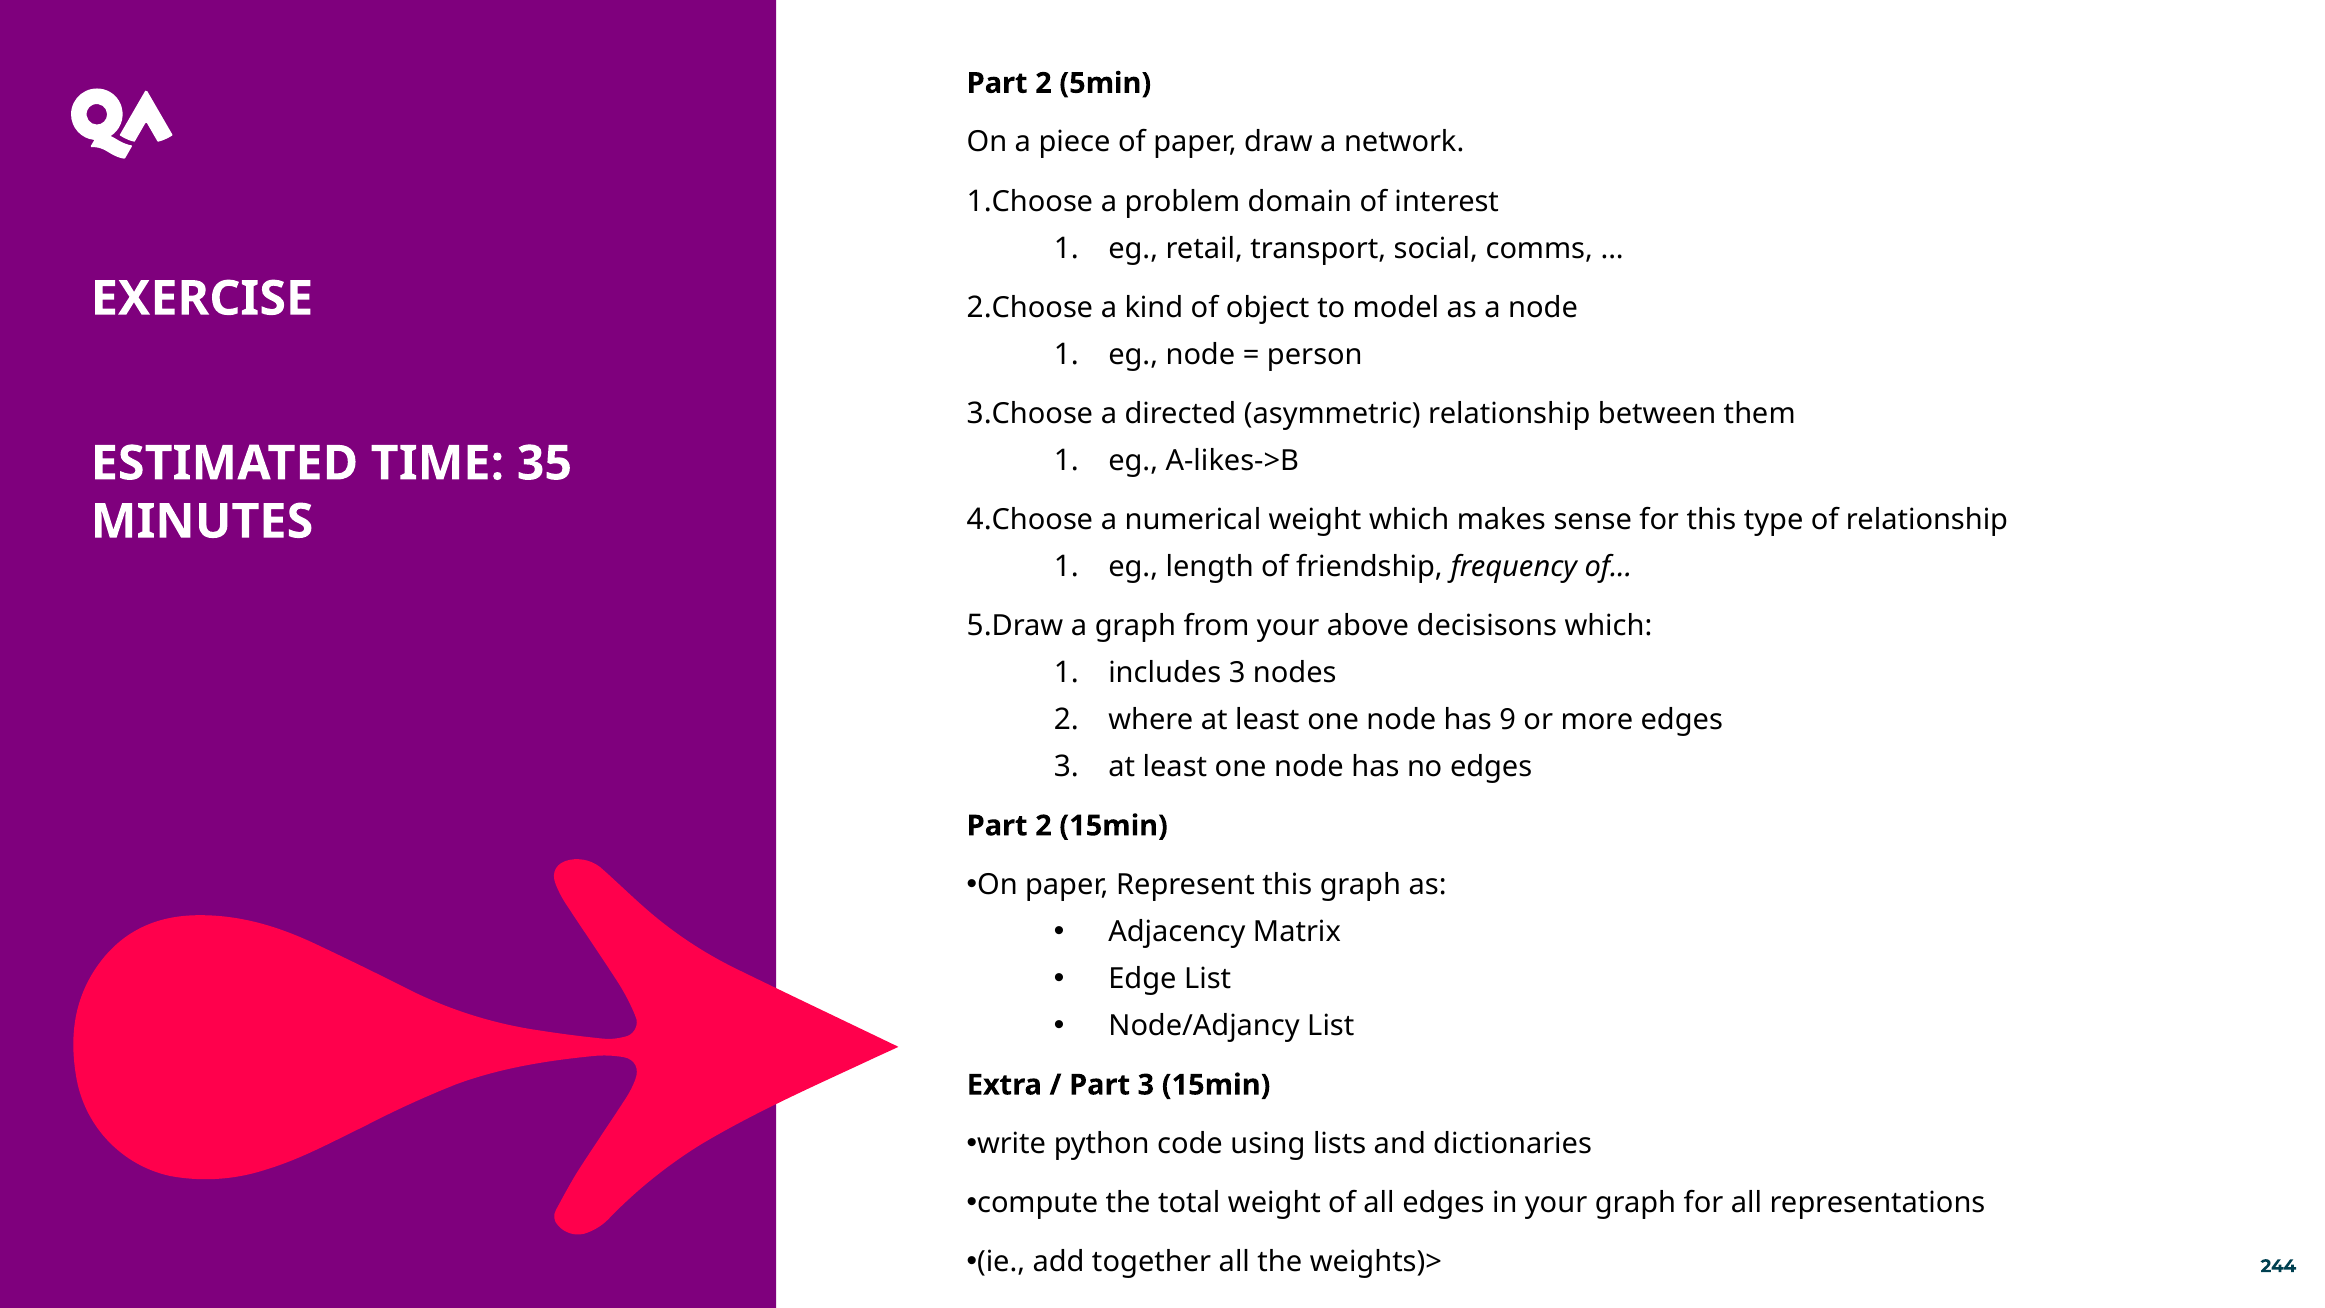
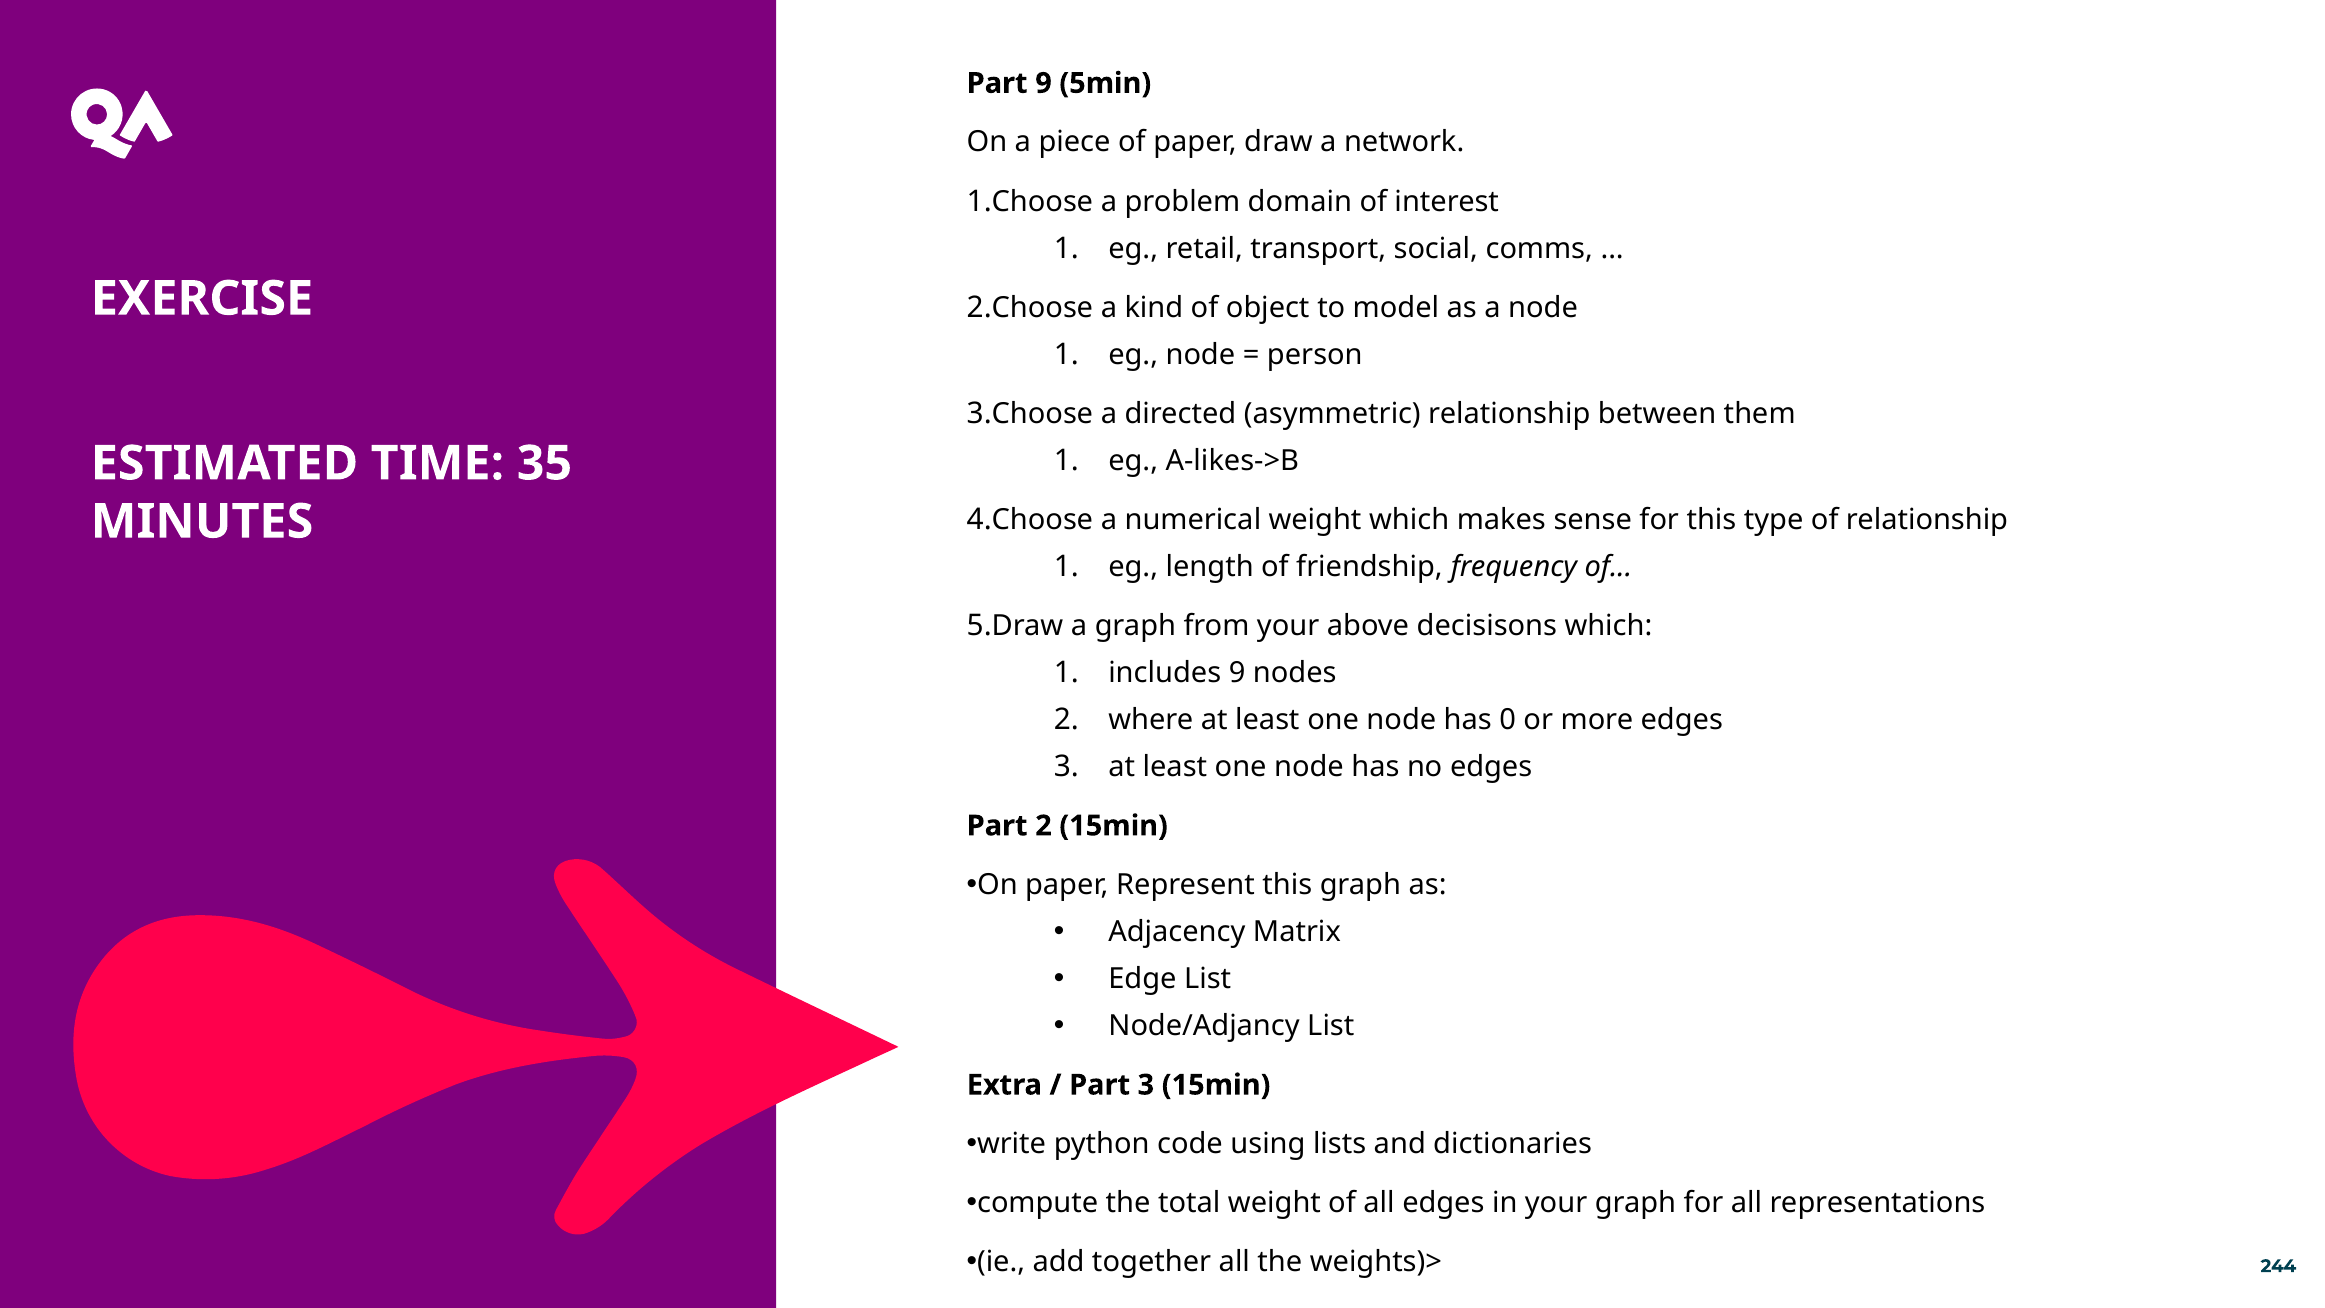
2: 2 -> 9 (1044, 83)
includes 3: 3 -> 9 (1237, 673)
9: 9 -> 0 (1508, 720)
